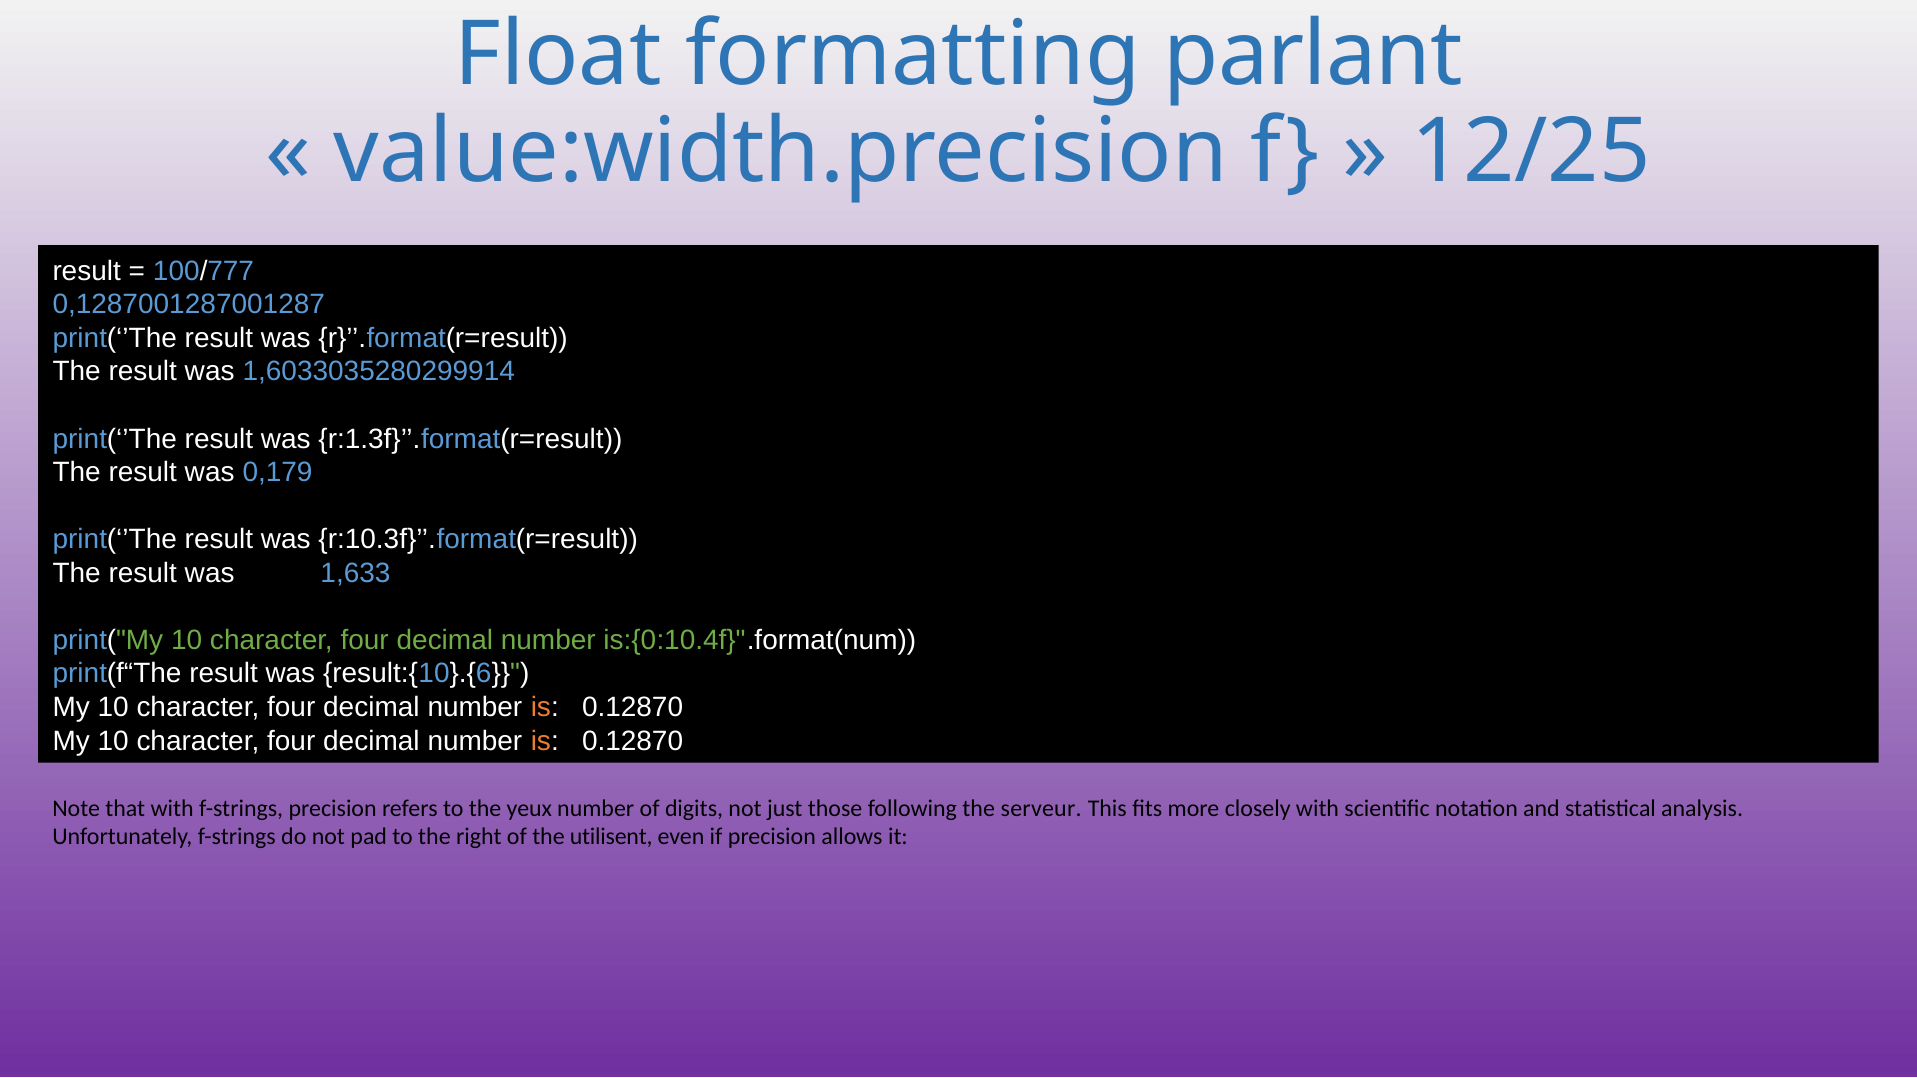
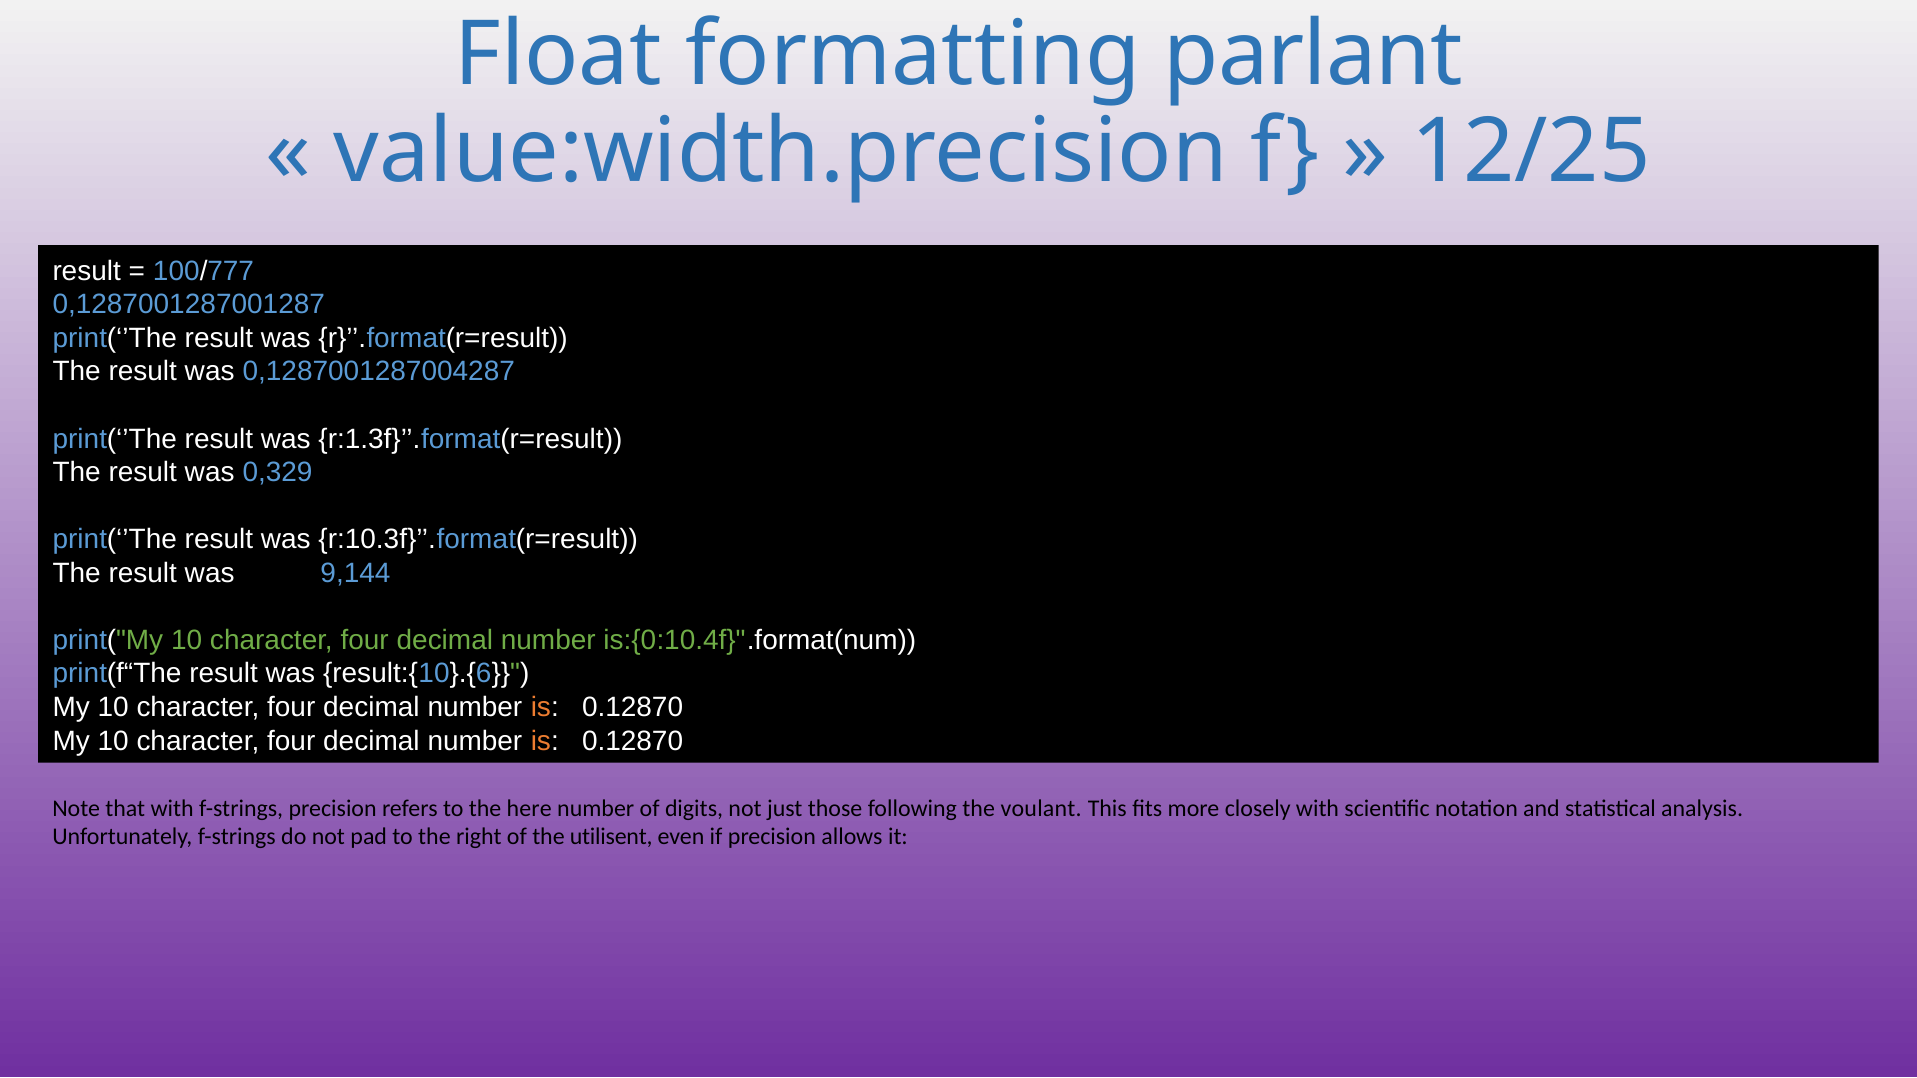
1,6033035280299914: 1,6033035280299914 -> 0,1287001287004287 (379, 372)
0,179: 0,179 -> 0,329 (278, 472)
1,633: 1,633 -> 9,144 (355, 573)
yeux: yeux -> here (529, 808)
serveur: serveur -> voulant (1041, 808)
